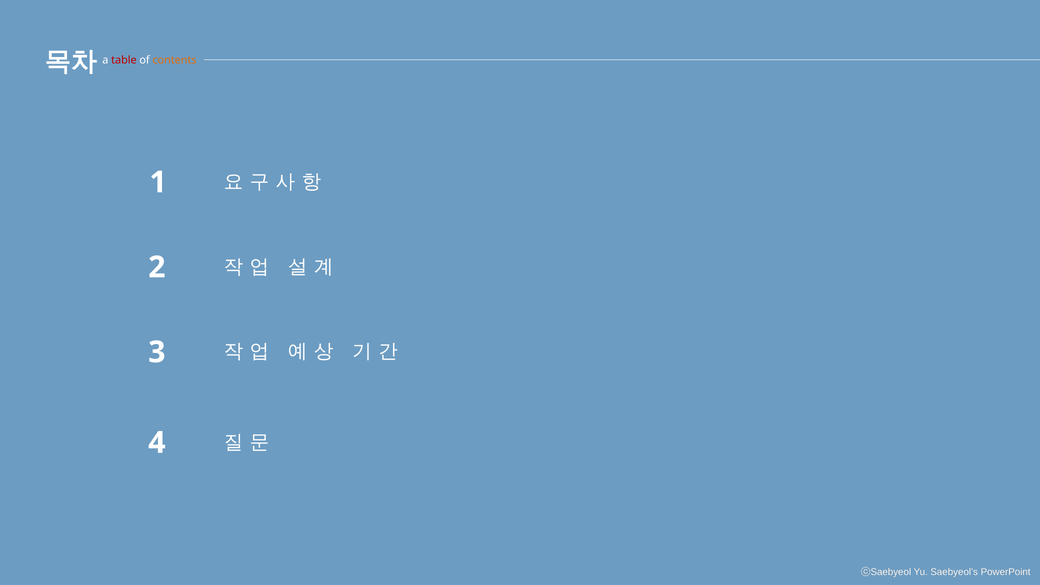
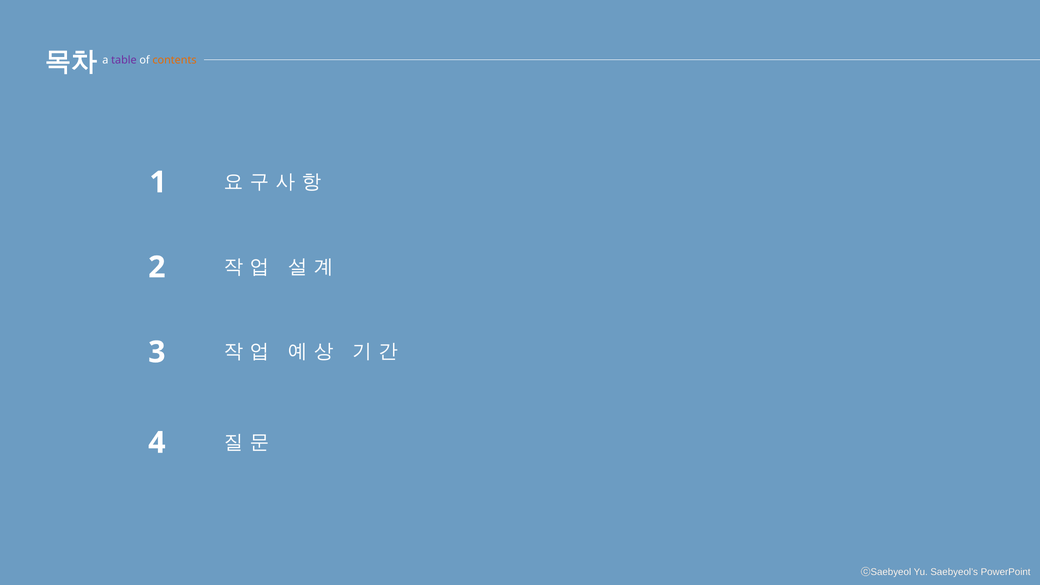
table colour: red -> purple (124, 60)
